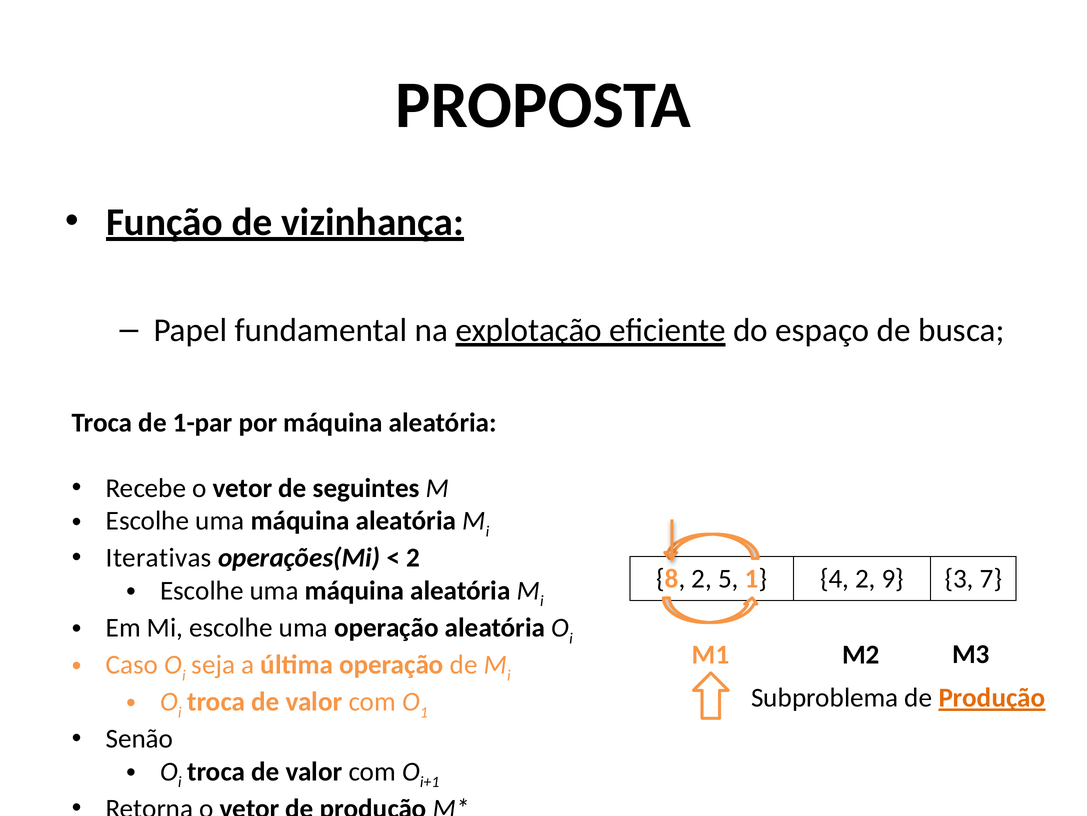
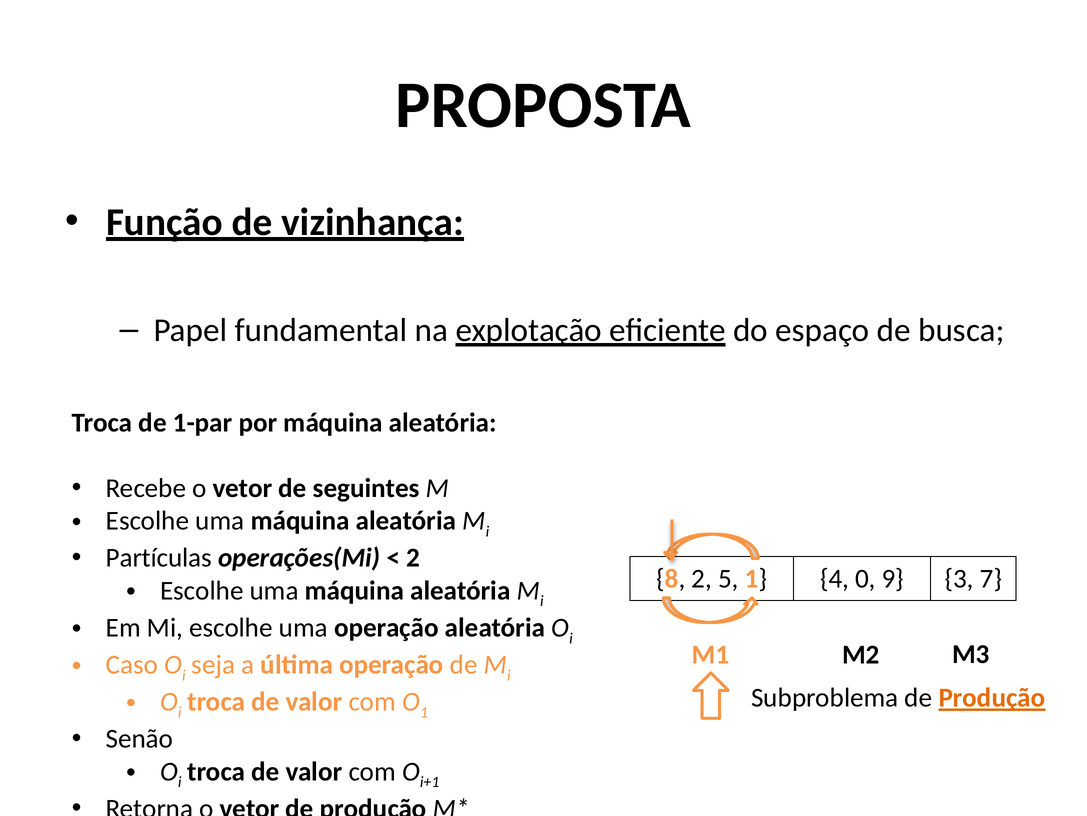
Iterativas: Iterativas -> Partículas (159, 557)
4 2: 2 -> 0 (865, 578)
